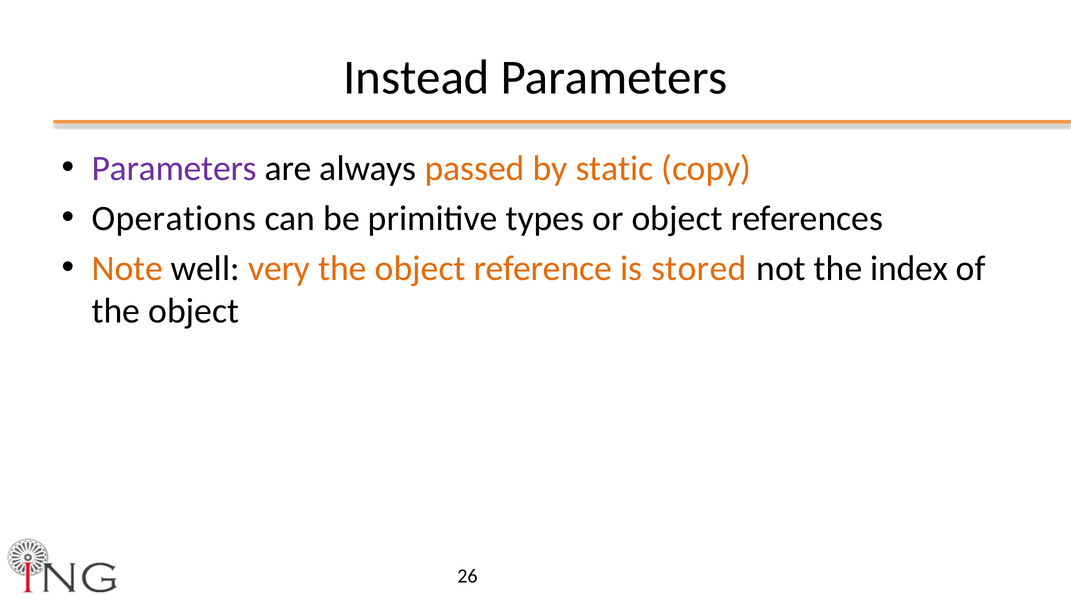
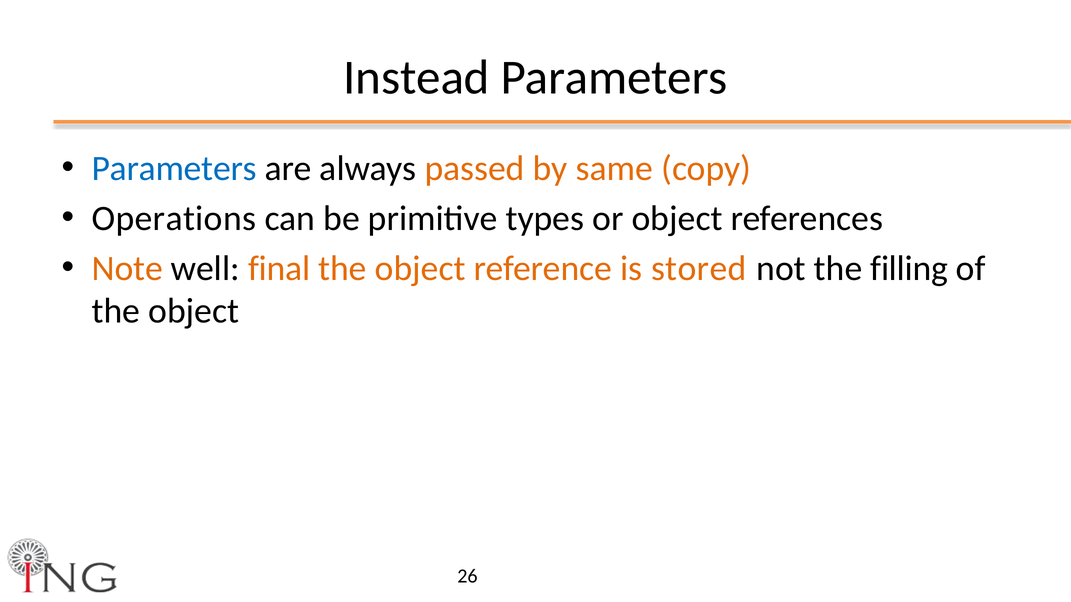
Parameters colour: purple -> blue (174, 169)
static: static -> same (614, 169)
very: very -> final (279, 268)
index: index -> filling (909, 268)
